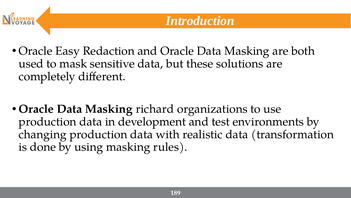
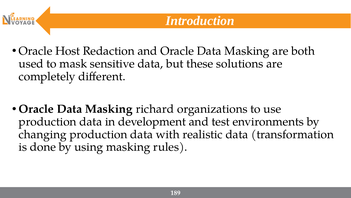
Easy: Easy -> Host (68, 51)
